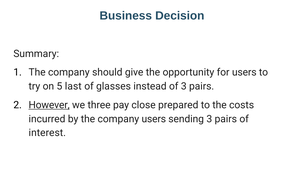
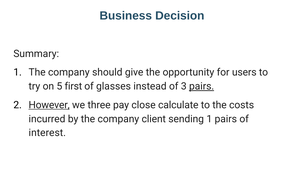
last: last -> first (73, 86)
pairs underline: none -> present (202, 86)
prepared: prepared -> calculate (178, 105)
company users: users -> client (154, 119)
sending 3: 3 -> 1 (209, 119)
